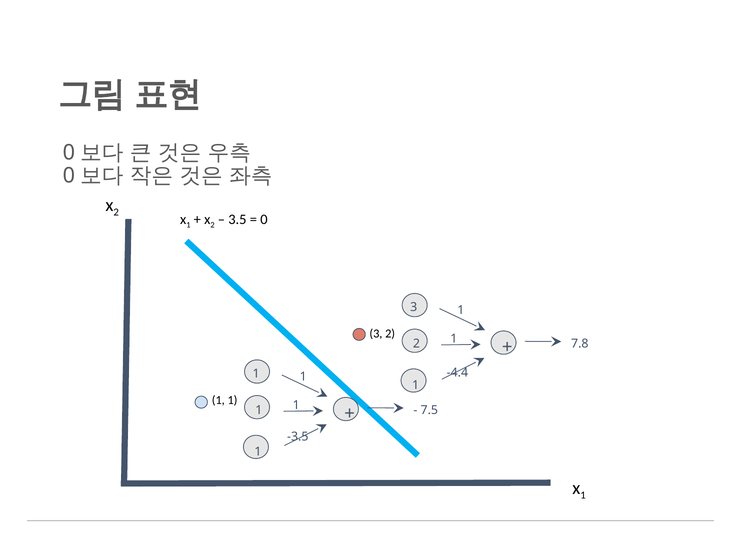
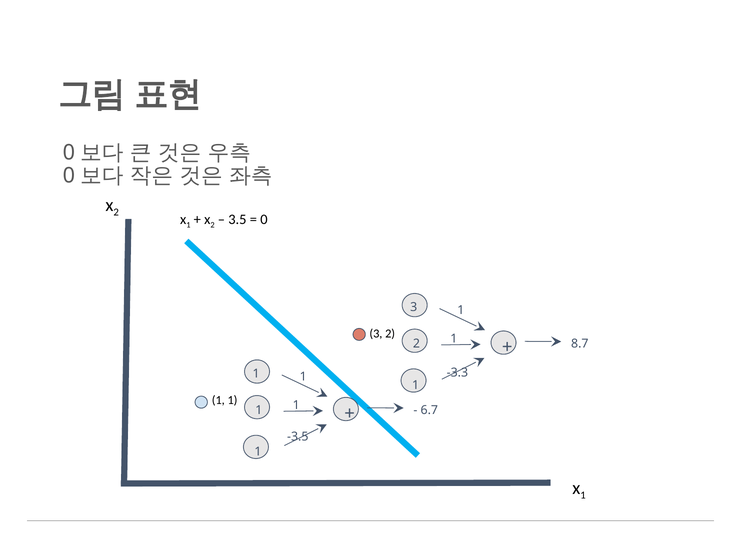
7.8: 7.8 -> 8.7 (580, 343)
-4.4: -4.4 -> -3.3 (457, 372)
7.5: 7.5 -> 6.7 (429, 410)
